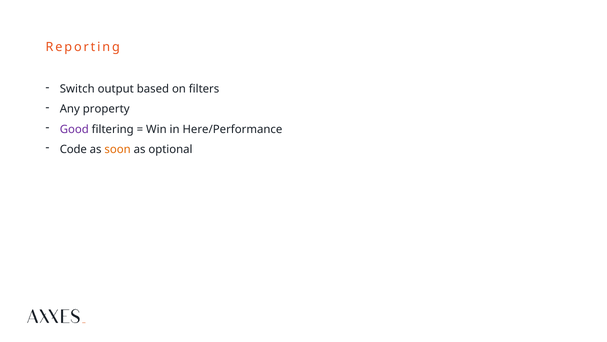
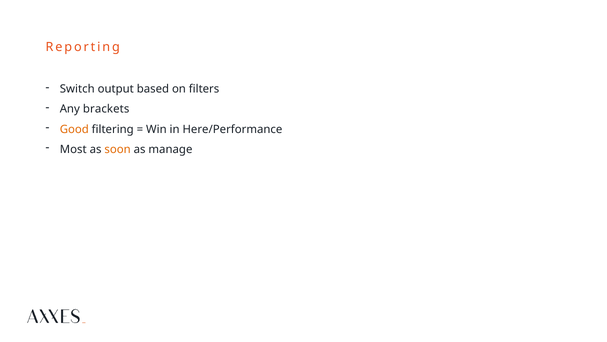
property: property -> brackets (106, 109)
Good colour: purple -> orange (74, 129)
Code: Code -> Most (73, 149)
optional: optional -> manage (170, 149)
